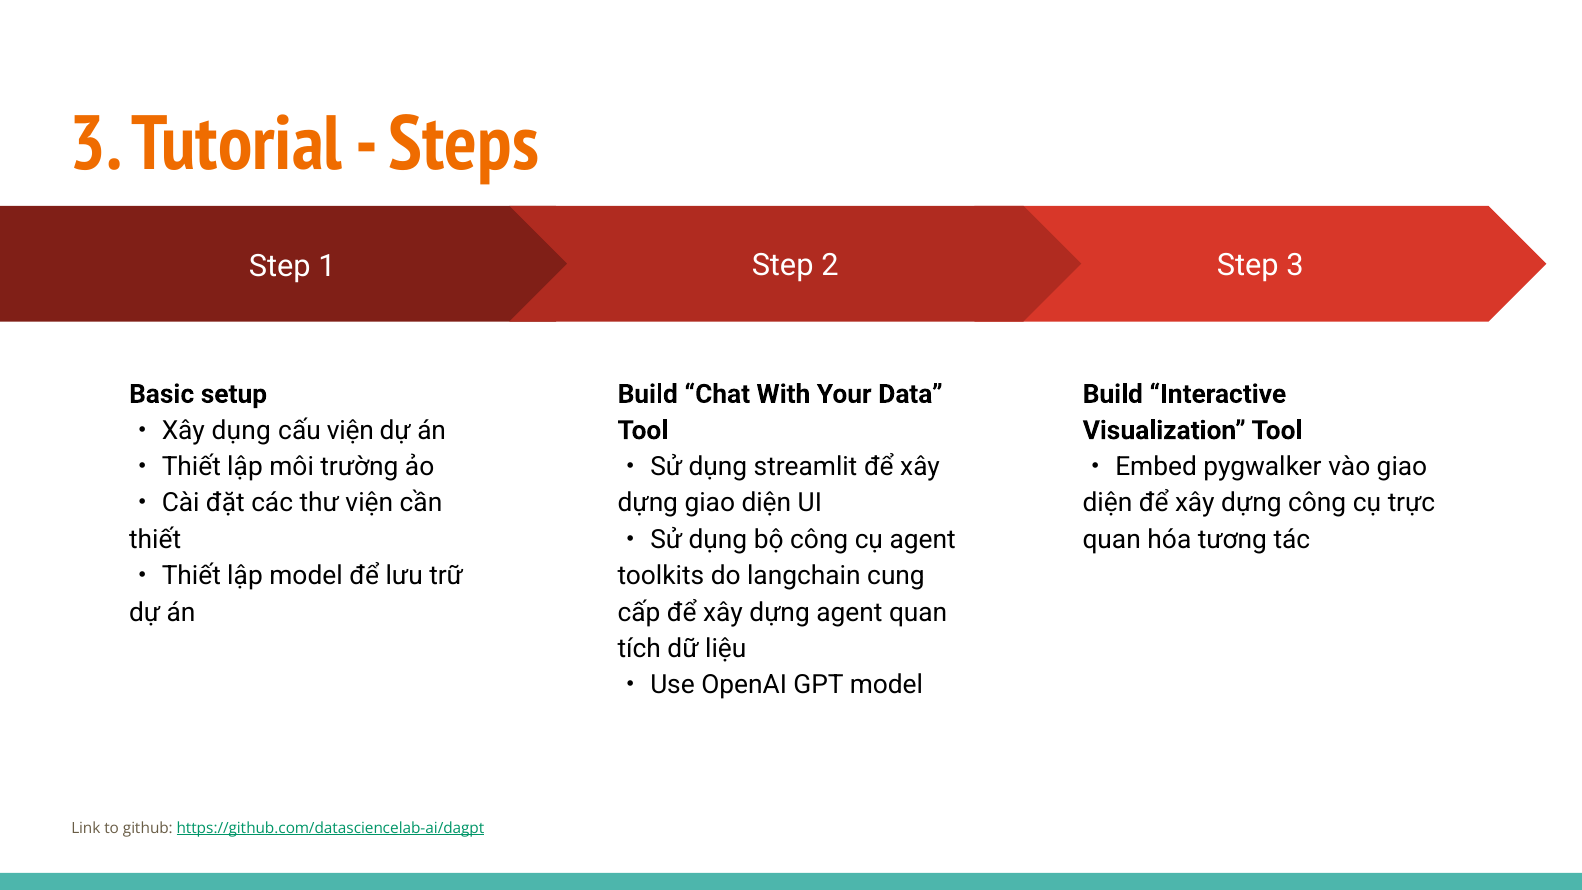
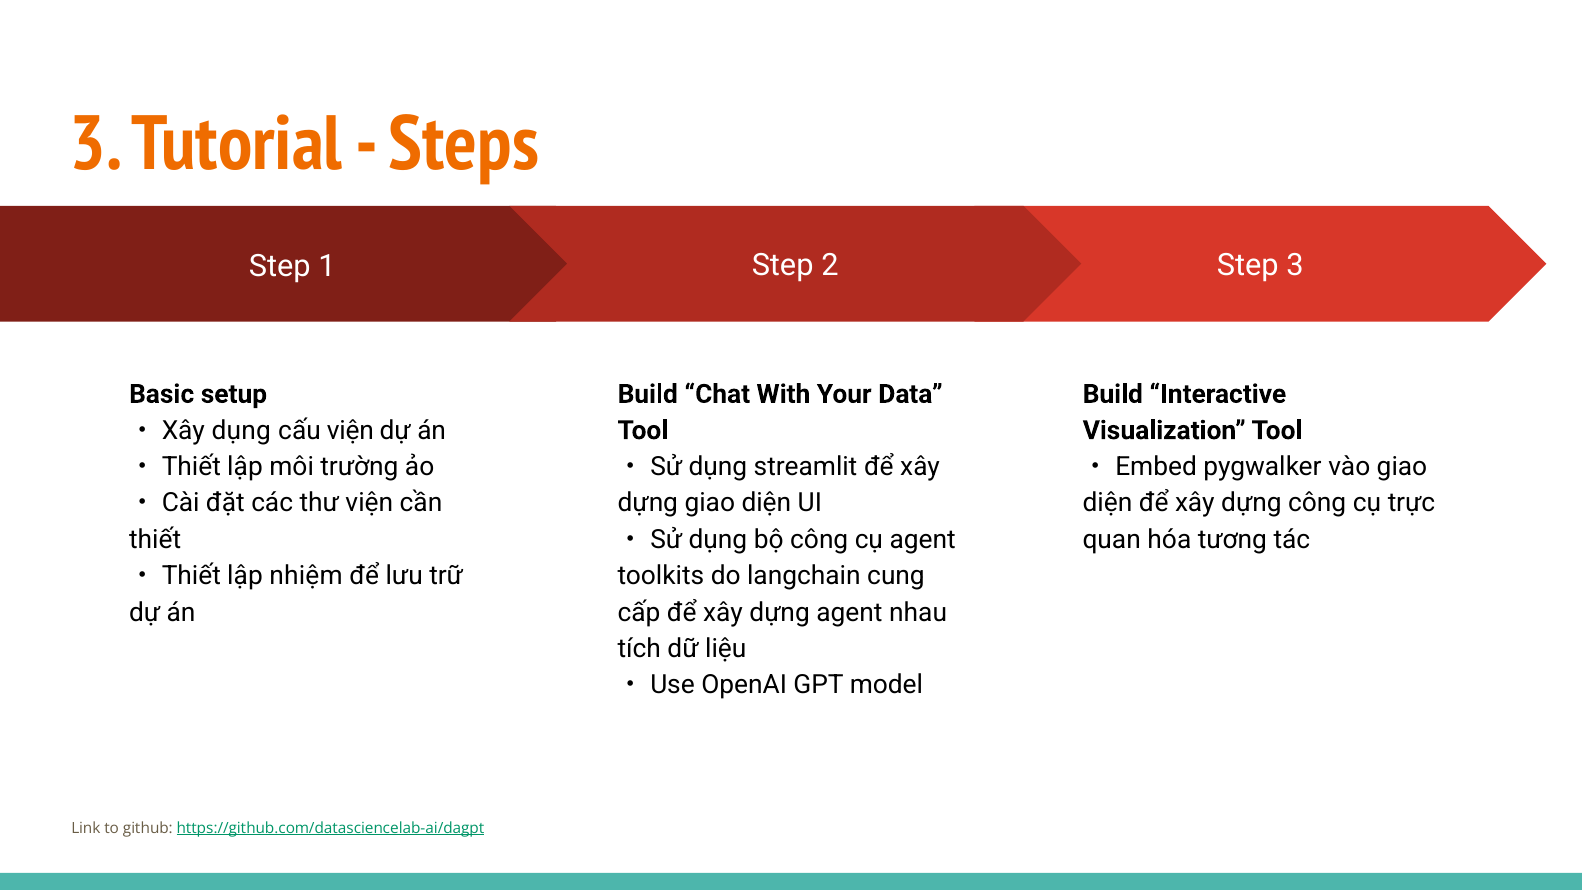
lập model: model -> nhiệm (306, 576)
agent quan: quan -> nhau (918, 612)
